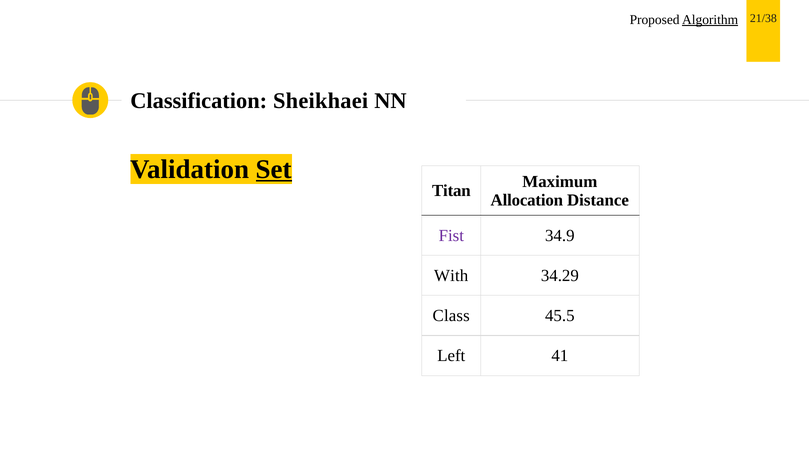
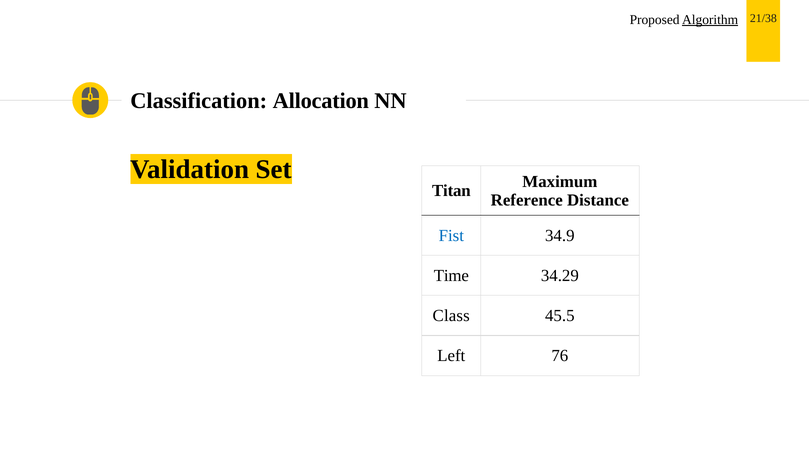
Sheikhaei: Sheikhaei -> Allocation (321, 101)
Set underline: present -> none (274, 169)
Allocation: Allocation -> Reference (527, 200)
Fist colour: purple -> blue (451, 236)
With: With -> Time (451, 276)
41: 41 -> 76 (560, 356)
